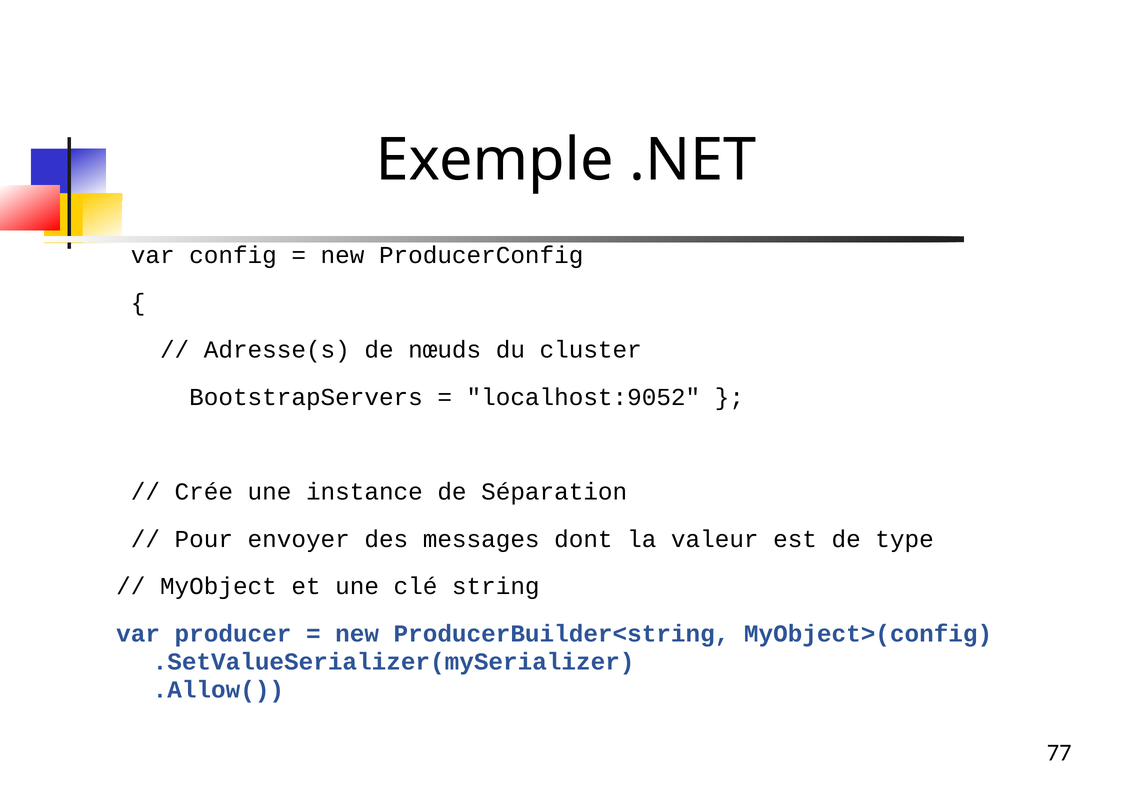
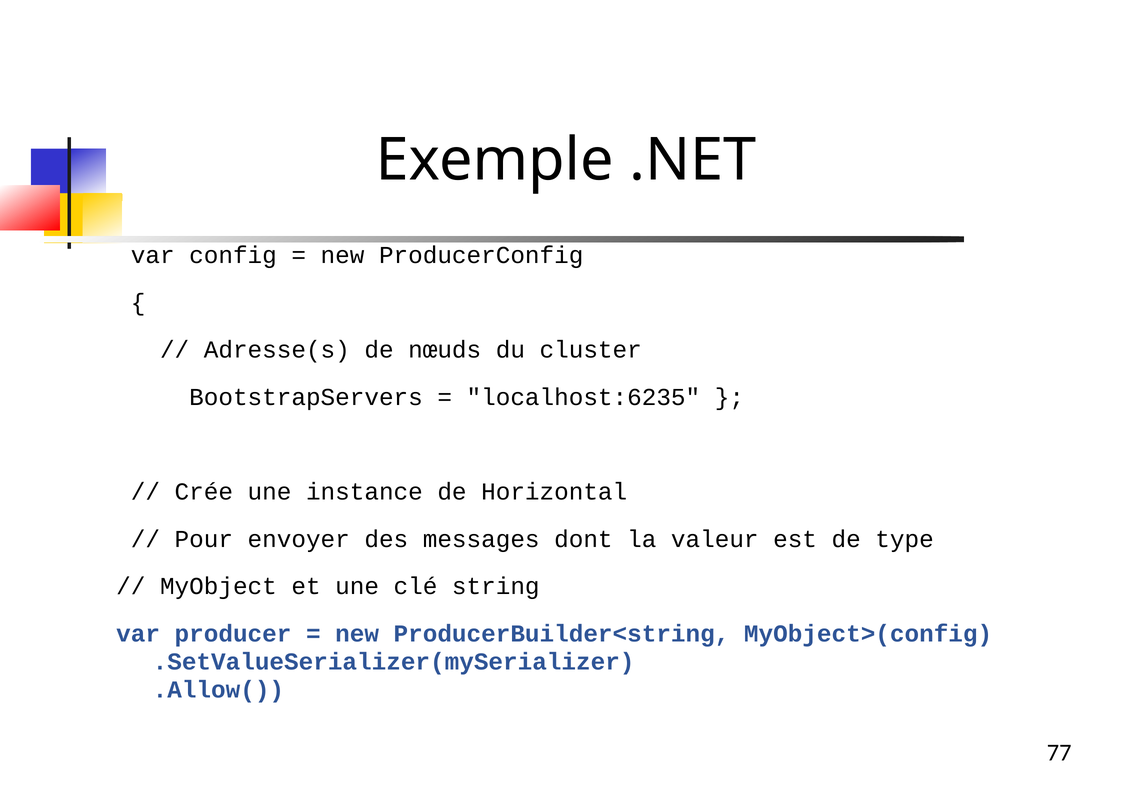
localhost:9052: localhost:9052 -> localhost:6235 (583, 397)
Séparation: Séparation -> Horizontal (554, 492)
